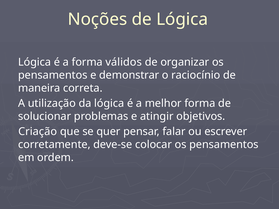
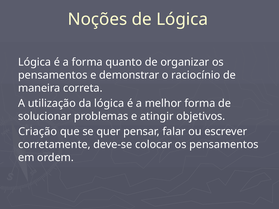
válidos: válidos -> quanto (124, 62)
